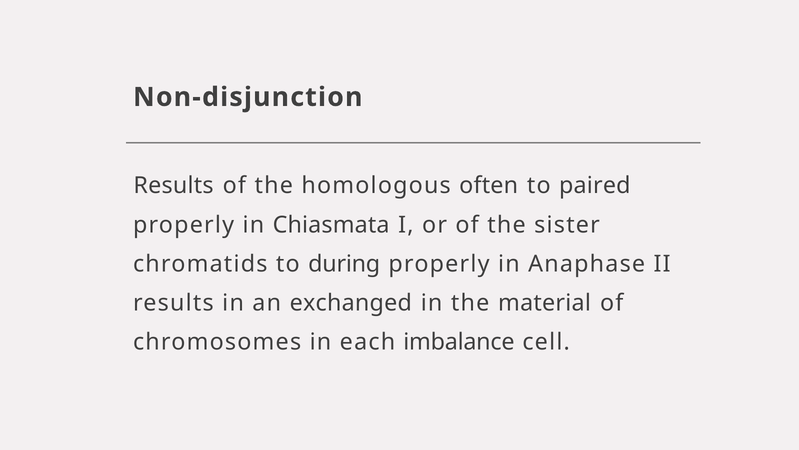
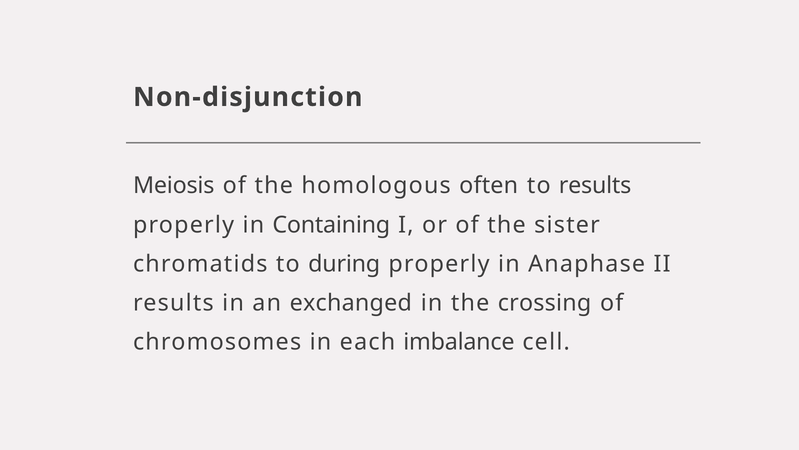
Results: Results -> Meiosis (174, 185)
to paired: paired -> results (595, 185)
Chiasmata: Chiasmata -> Containing (331, 225)
material: material -> crossing (545, 303)
